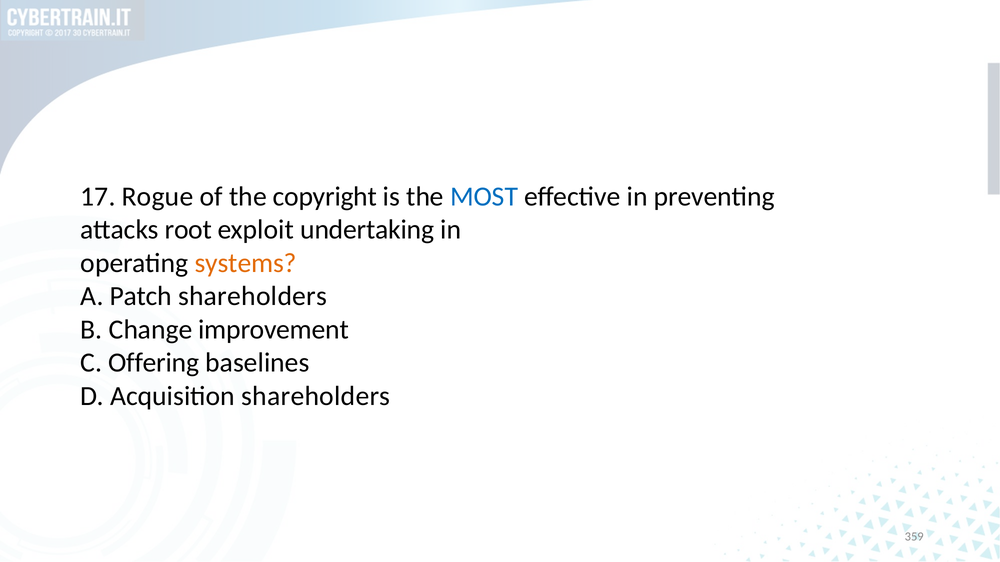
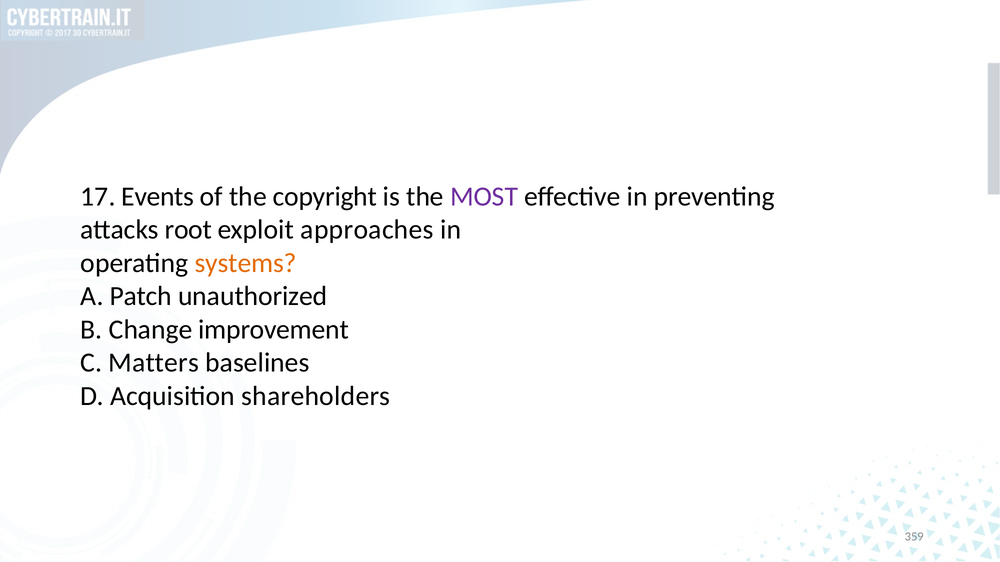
Rogue: Rogue -> Events (158, 197)
MOST colour: blue -> purple (484, 197)
undertaking: undertaking -> approaches (367, 230)
Patch shareholders: shareholders -> unauthorized (253, 297)
Offering: Offering -> Matters (154, 363)
